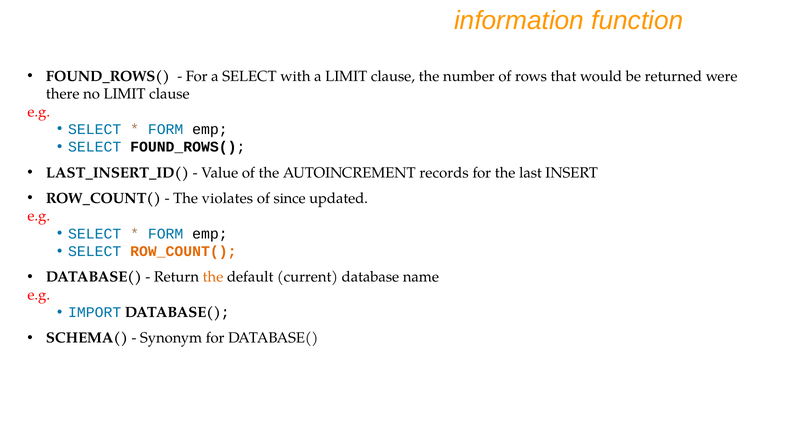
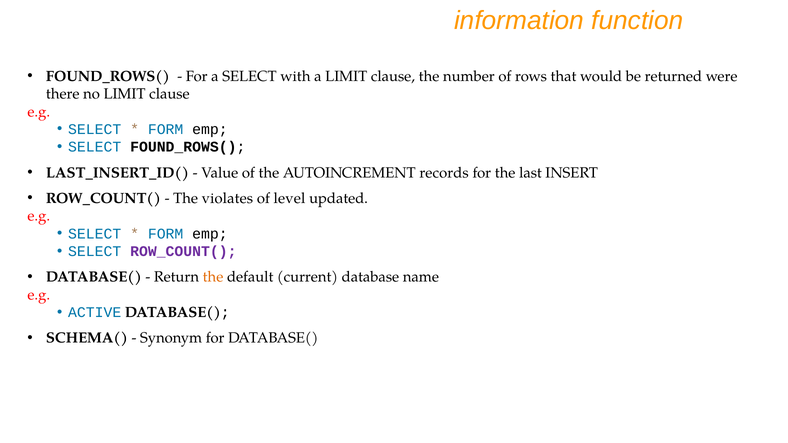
since: since -> level (289, 198)
ROW_COUNT( colour: orange -> purple (183, 252)
IMPORT: IMPORT -> ACTIVE (95, 313)
